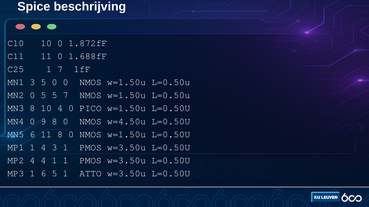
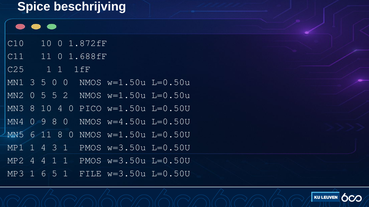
C25 1 7: 7 -> 1 (60, 69)
5 7: 7 -> 2 (66, 95)
ATTO: ATTO -> FILE (90, 174)
